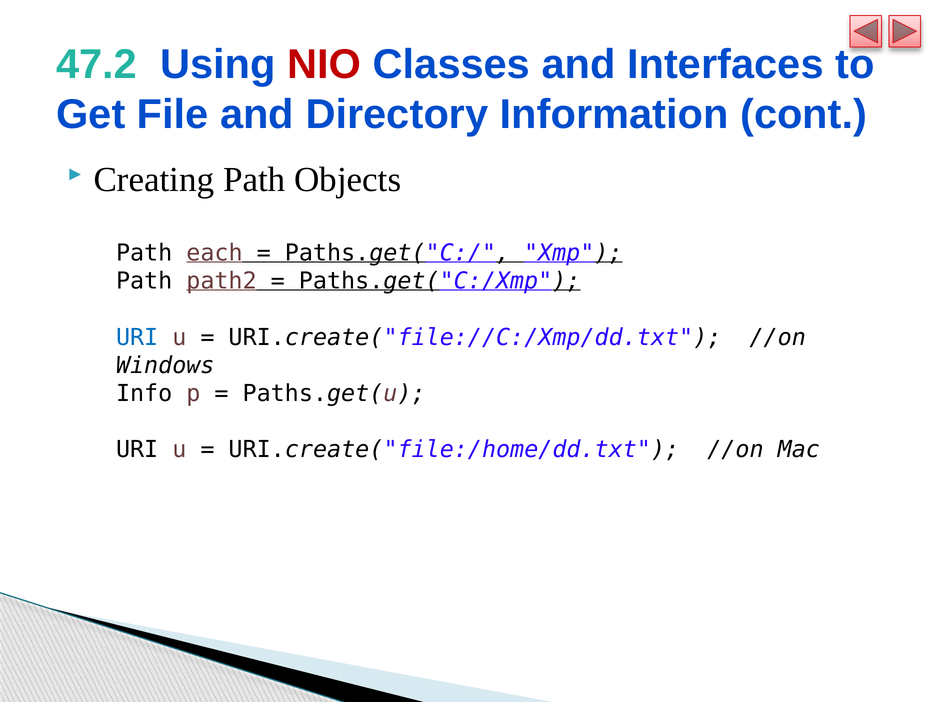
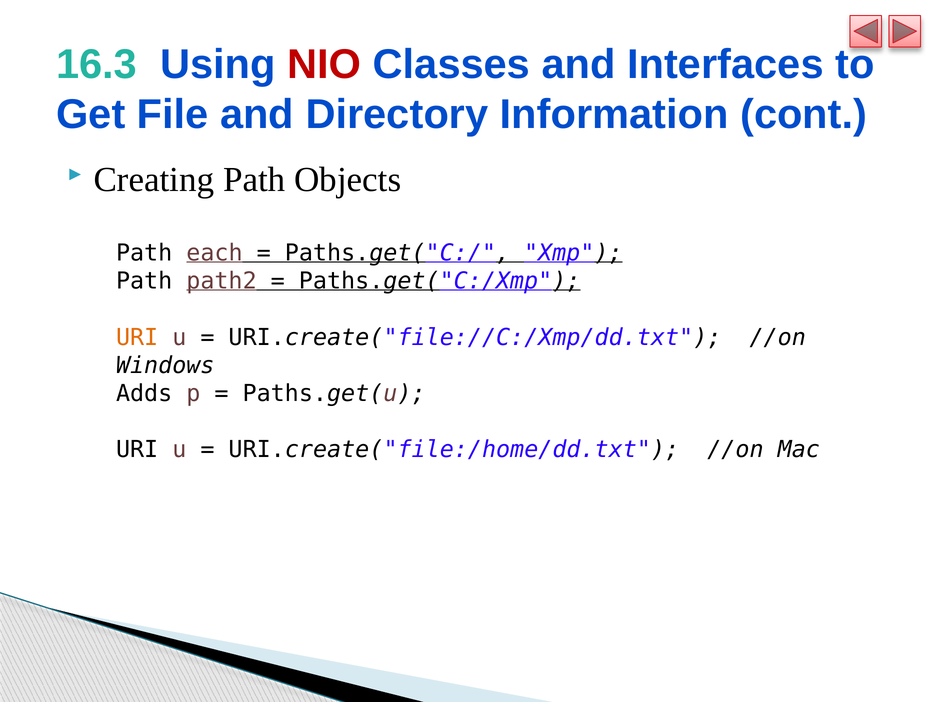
47.2: 47.2 -> 16.3 (97, 65)
URI colour: blue -> orange (137, 337)
Info: Info -> Adds (144, 394)
